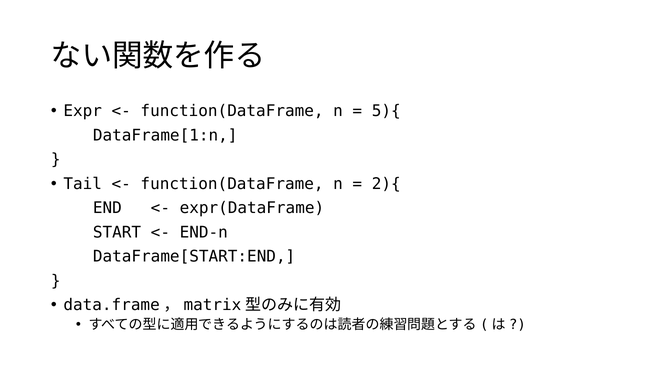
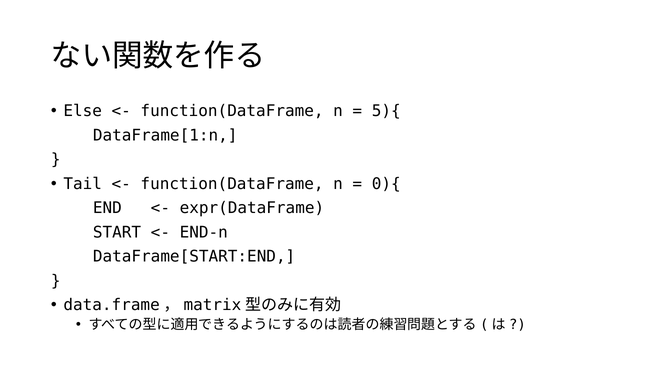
Expr: Expr -> Else (83, 111)
2){: 2){ -> 0){ (386, 184)
